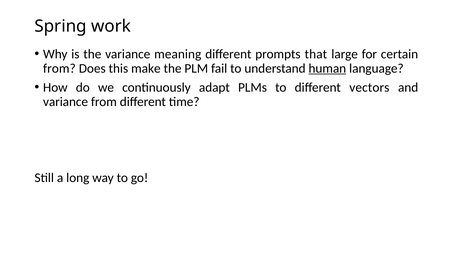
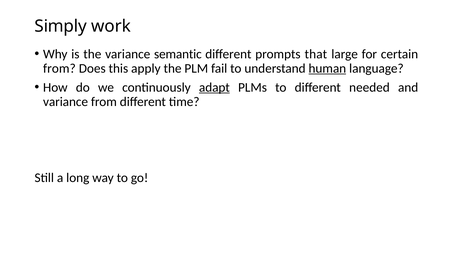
Spring: Spring -> Simply (61, 26)
meaning: meaning -> semantic (178, 54)
make: make -> apply (146, 68)
adapt underline: none -> present (214, 87)
vectors: vectors -> needed (369, 87)
